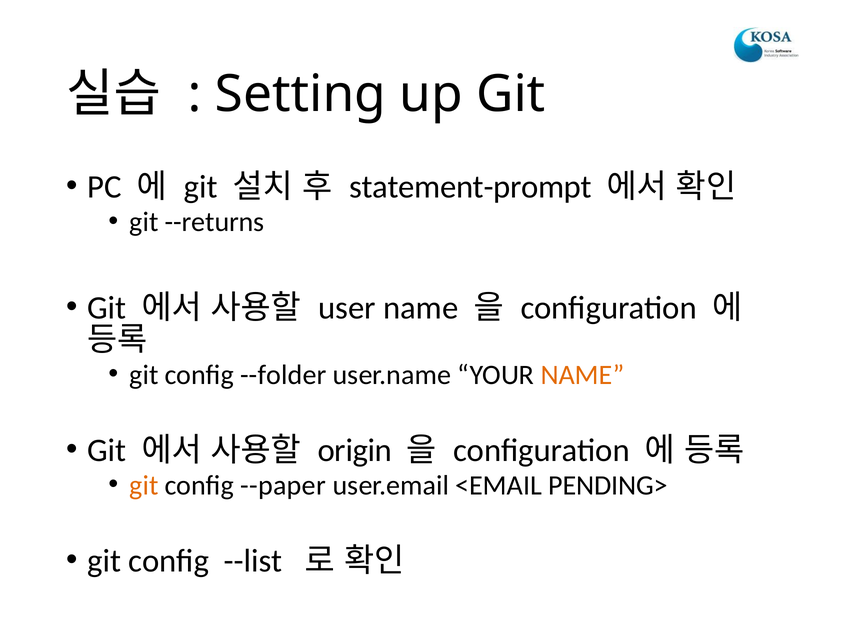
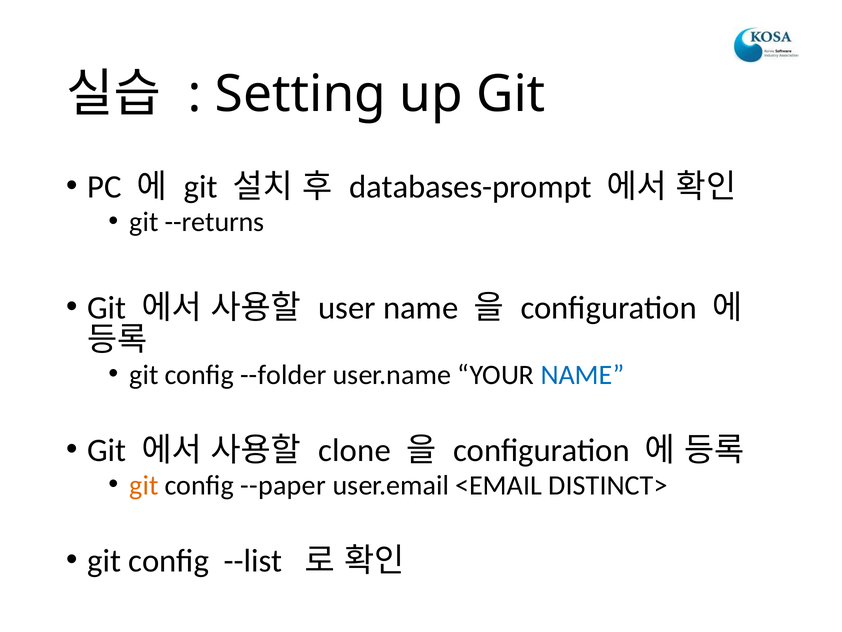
statement-prompt: statement-prompt -> databases-prompt (470, 187)
NAME colour: orange -> blue (582, 375)
origin: origin -> clone (355, 450)
PENDING>: PENDING> -> DISTINCT> (608, 485)
